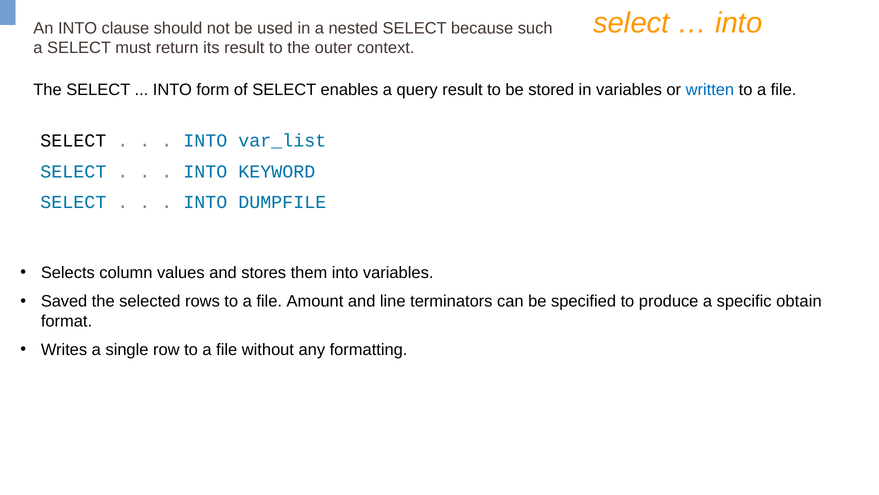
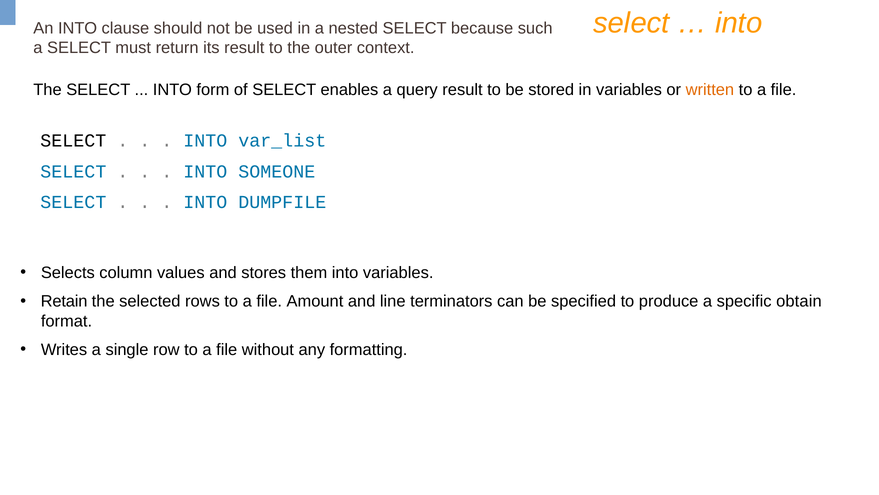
written colour: blue -> orange (710, 89)
KEYWORD: KEYWORD -> SOMEONE (277, 171)
Saved: Saved -> Retain (64, 301)
